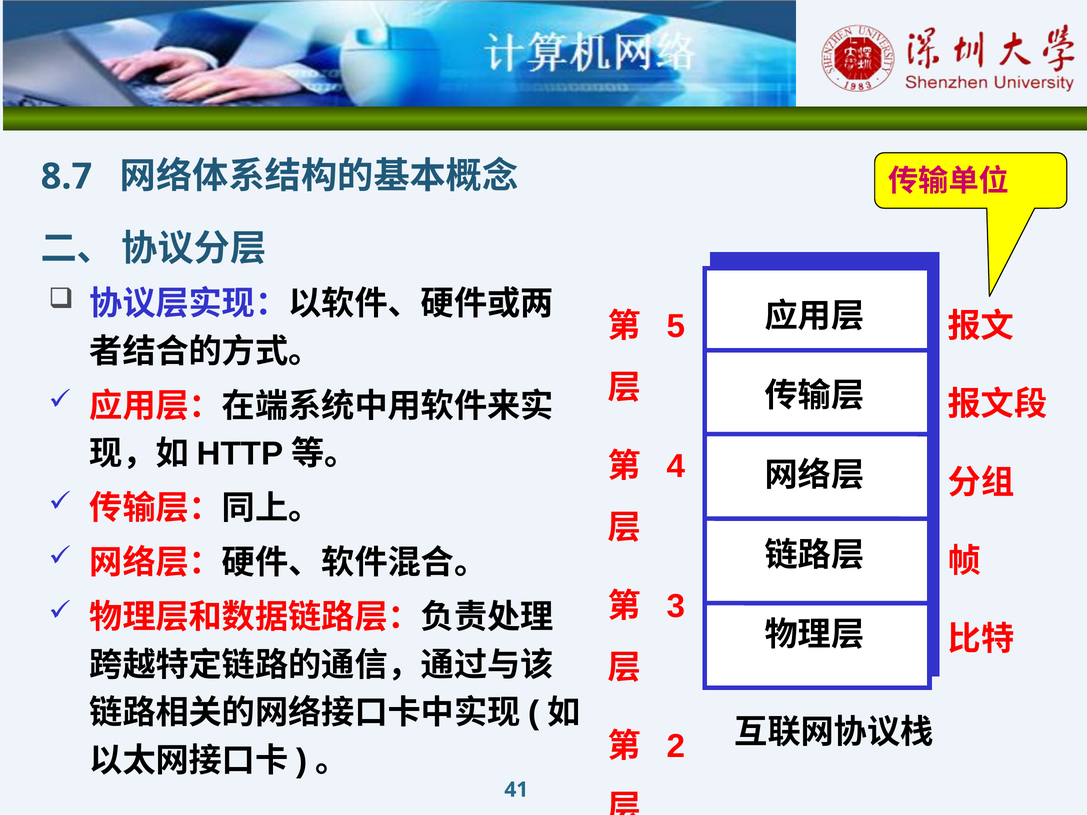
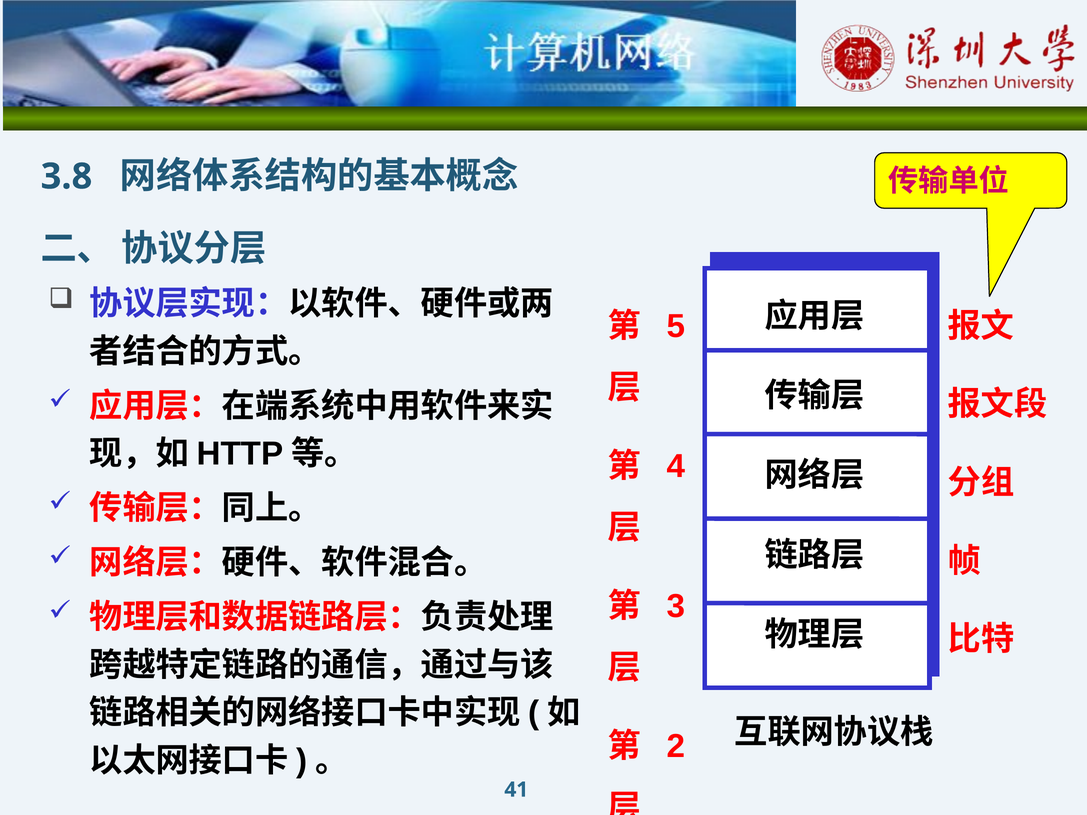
8.7: 8.7 -> 3.8 (66, 177)
